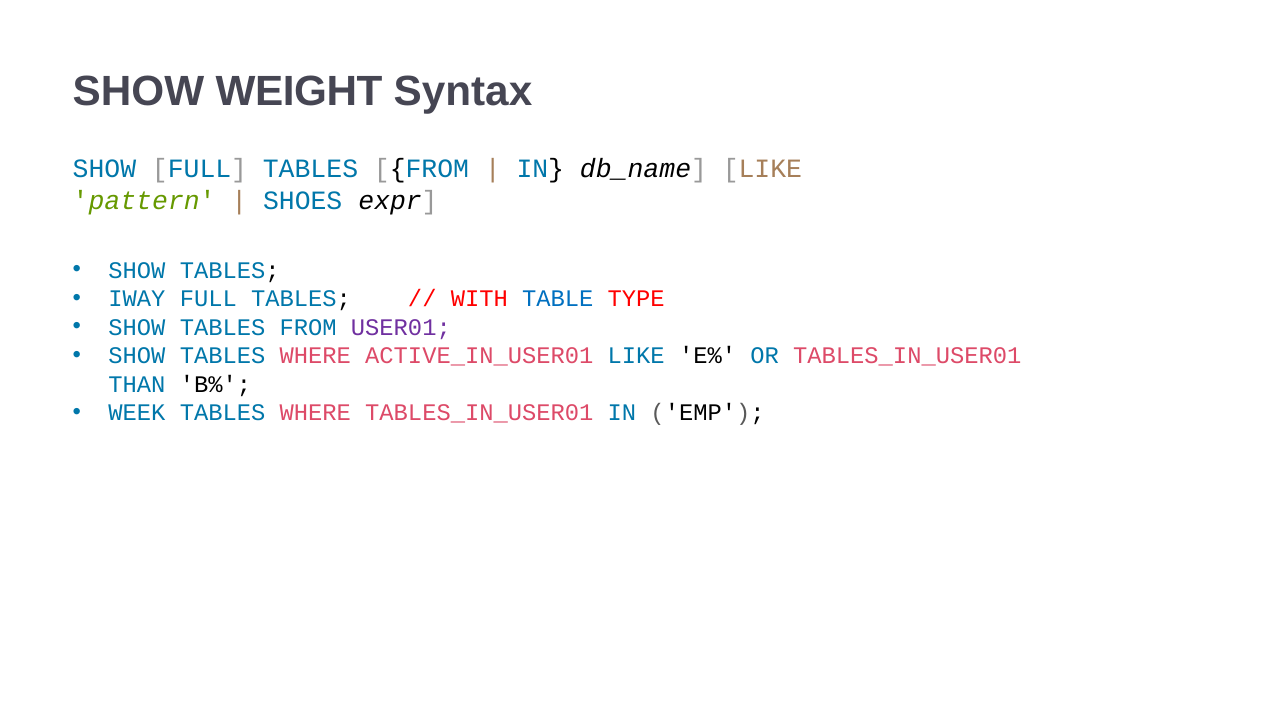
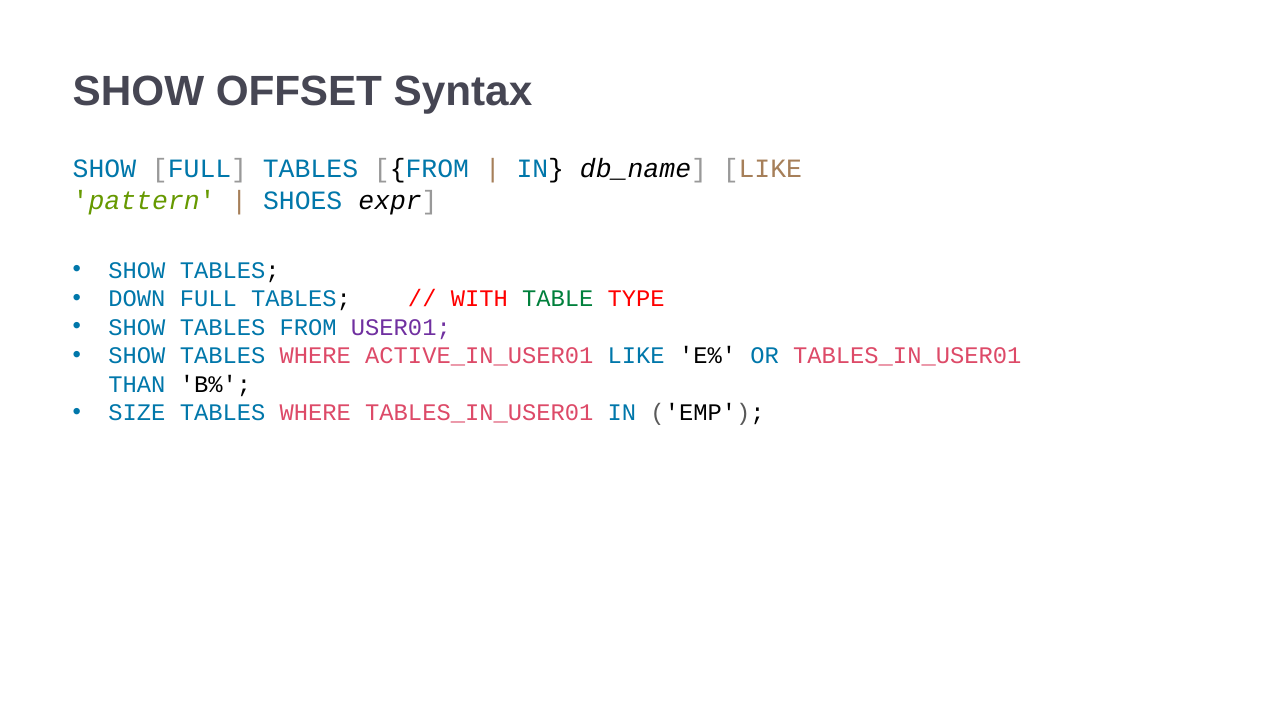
WEIGHT: WEIGHT -> OFFSET (299, 92)
IWAY: IWAY -> DOWN (137, 299)
TABLE colour: blue -> green (558, 299)
WEEK: WEEK -> SIZE (137, 413)
